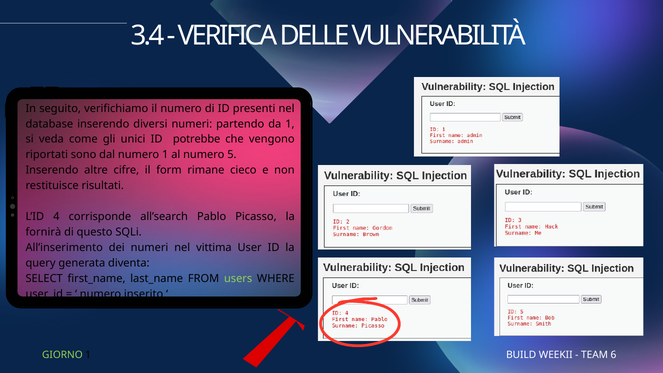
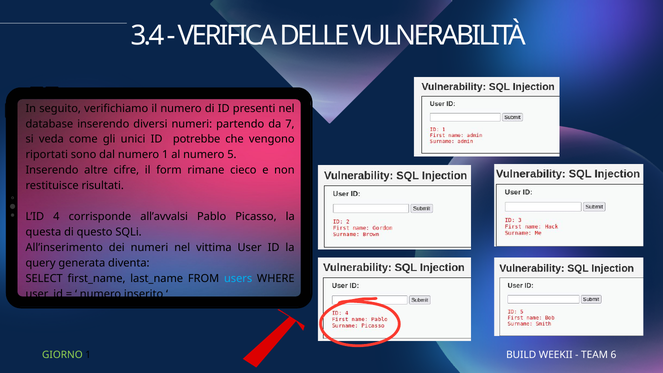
da 1: 1 -> 7 (290, 124)
all’search: all’search -> all’avvalsi (164, 217)
fornirà: fornirà -> questa (43, 232)
users colour: light green -> light blue (238, 279)
